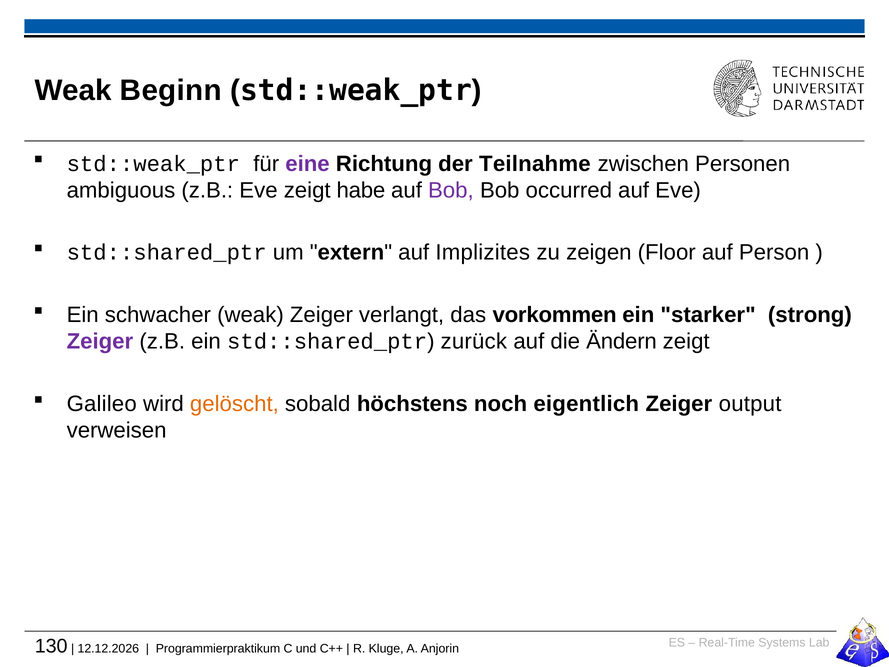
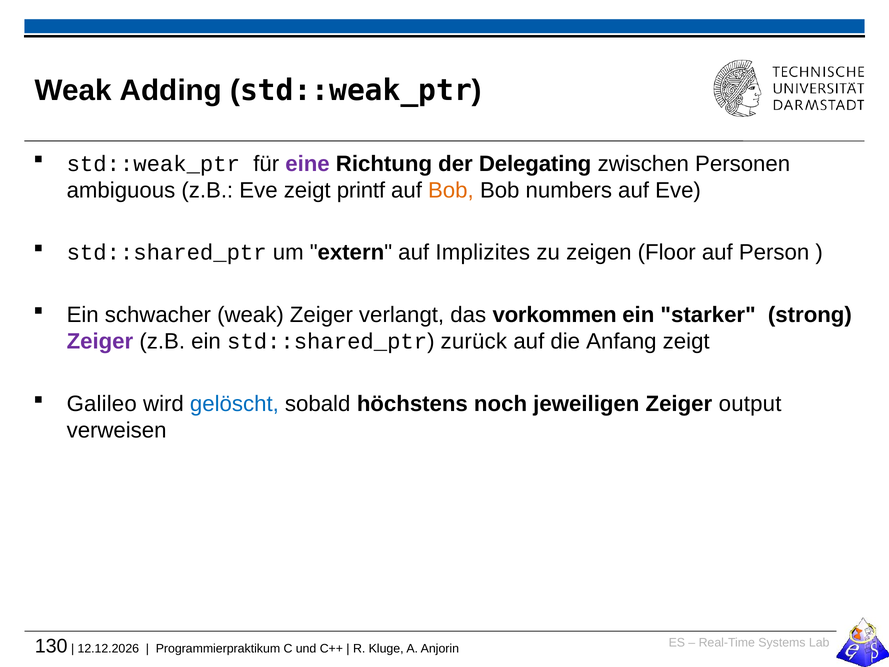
Beginn: Beginn -> Adding (171, 90)
Teilnahme: Teilnahme -> Delegating (535, 164)
habe: habe -> printf (361, 190)
Bob colour: purple -> orange (451, 190)
occurred: occurred -> numbers (569, 190)
Ändern: Ändern -> Anfang (621, 341)
gelöscht colour: orange -> blue (234, 404)
eigentlich: eigentlich -> jeweiligen (586, 404)
